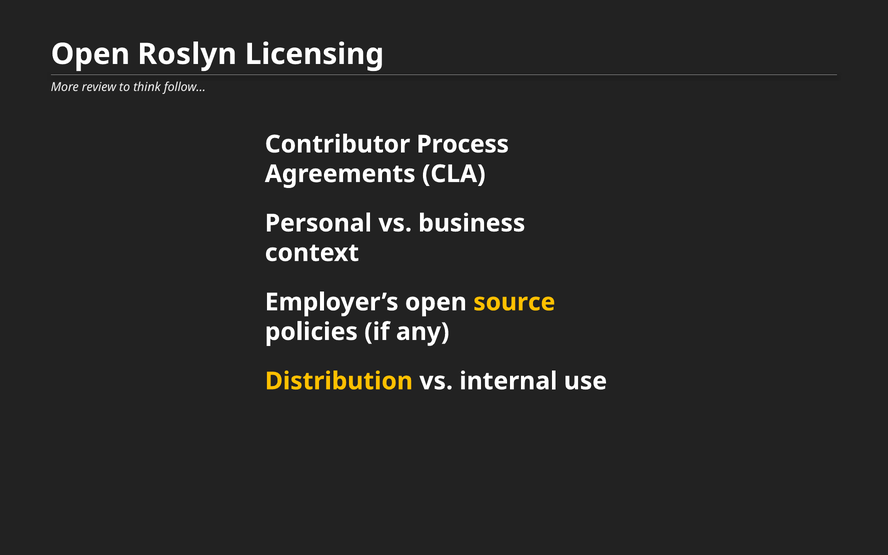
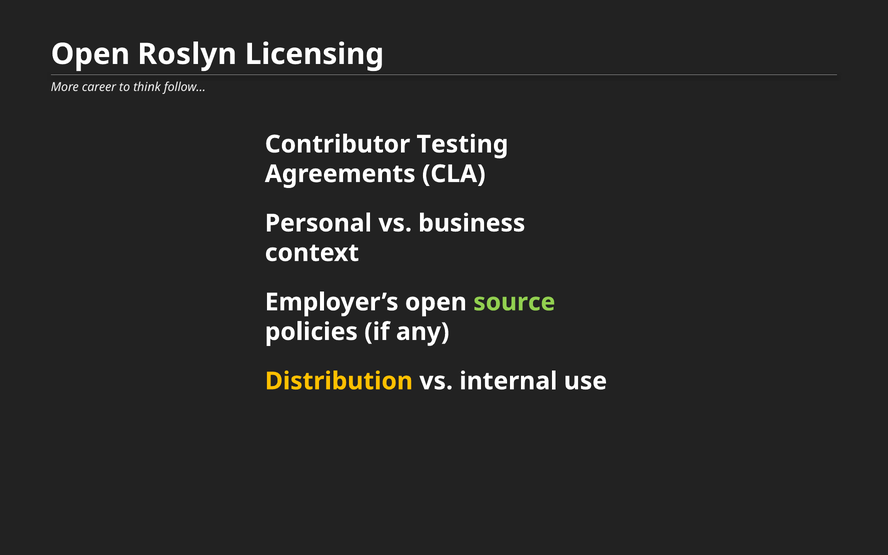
review: review -> career (99, 87)
Process: Process -> Testing (463, 144)
source colour: yellow -> light green (514, 302)
